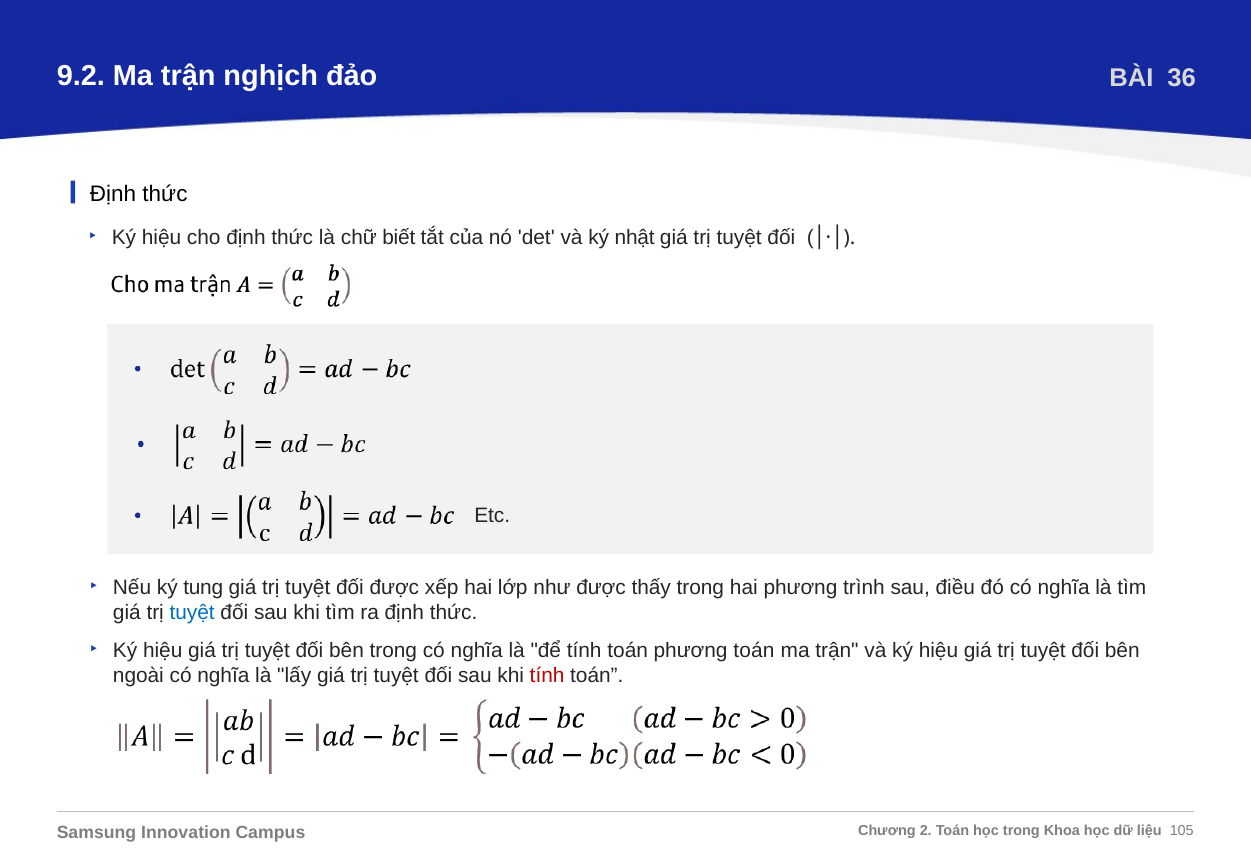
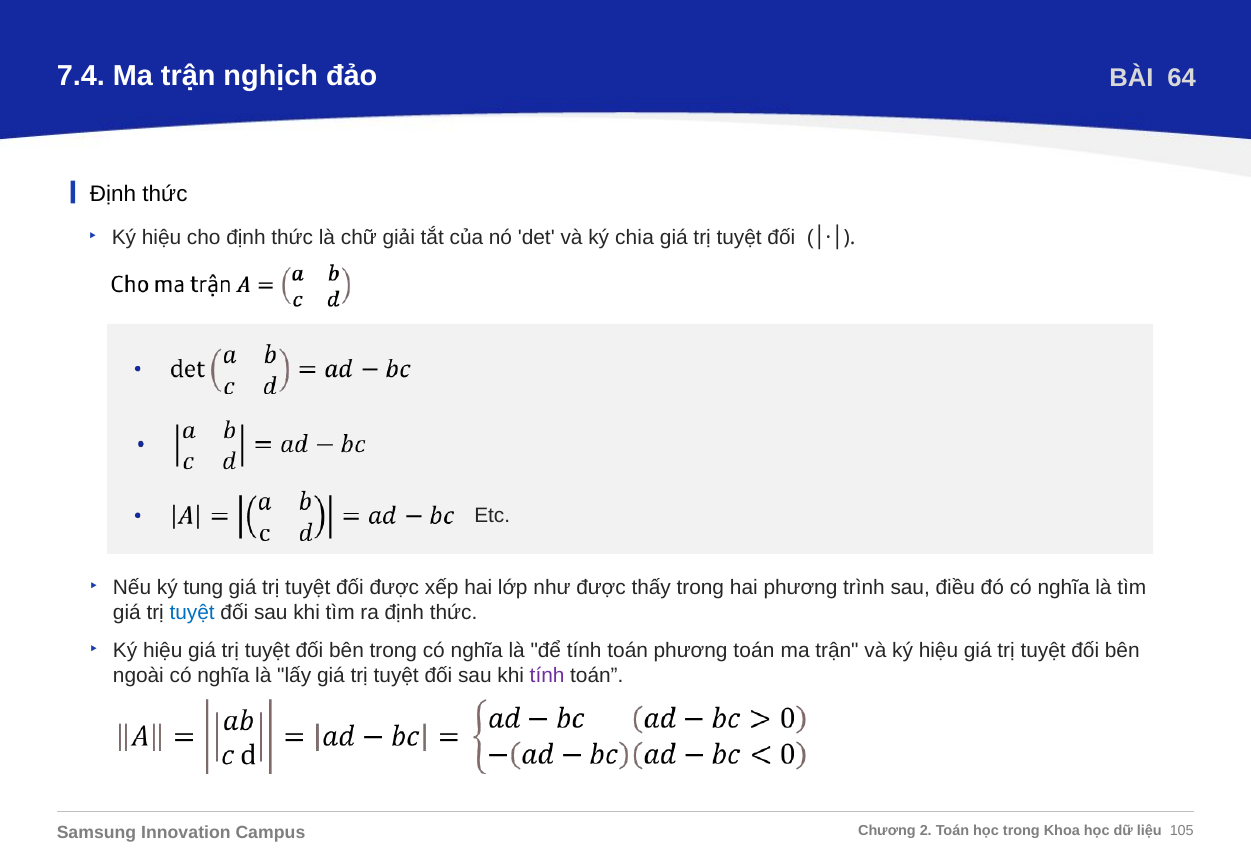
9.2: 9.2 -> 7.4 (81, 76)
36: 36 -> 64 (1182, 78)
biết: biết -> giải (399, 238)
nhật: nhật -> chia (634, 238)
tính colour: red -> purple (547, 676)
